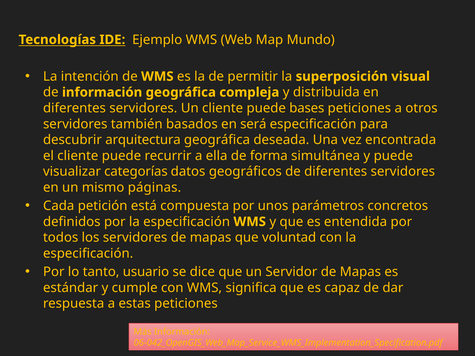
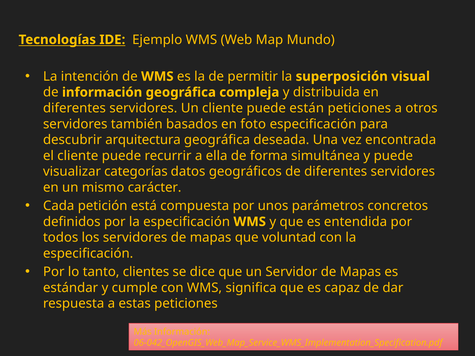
bases: bases -> están (307, 108)
será: será -> foto (253, 124)
páginas: páginas -> carácter (155, 188)
usuario: usuario -> clientes (146, 272)
